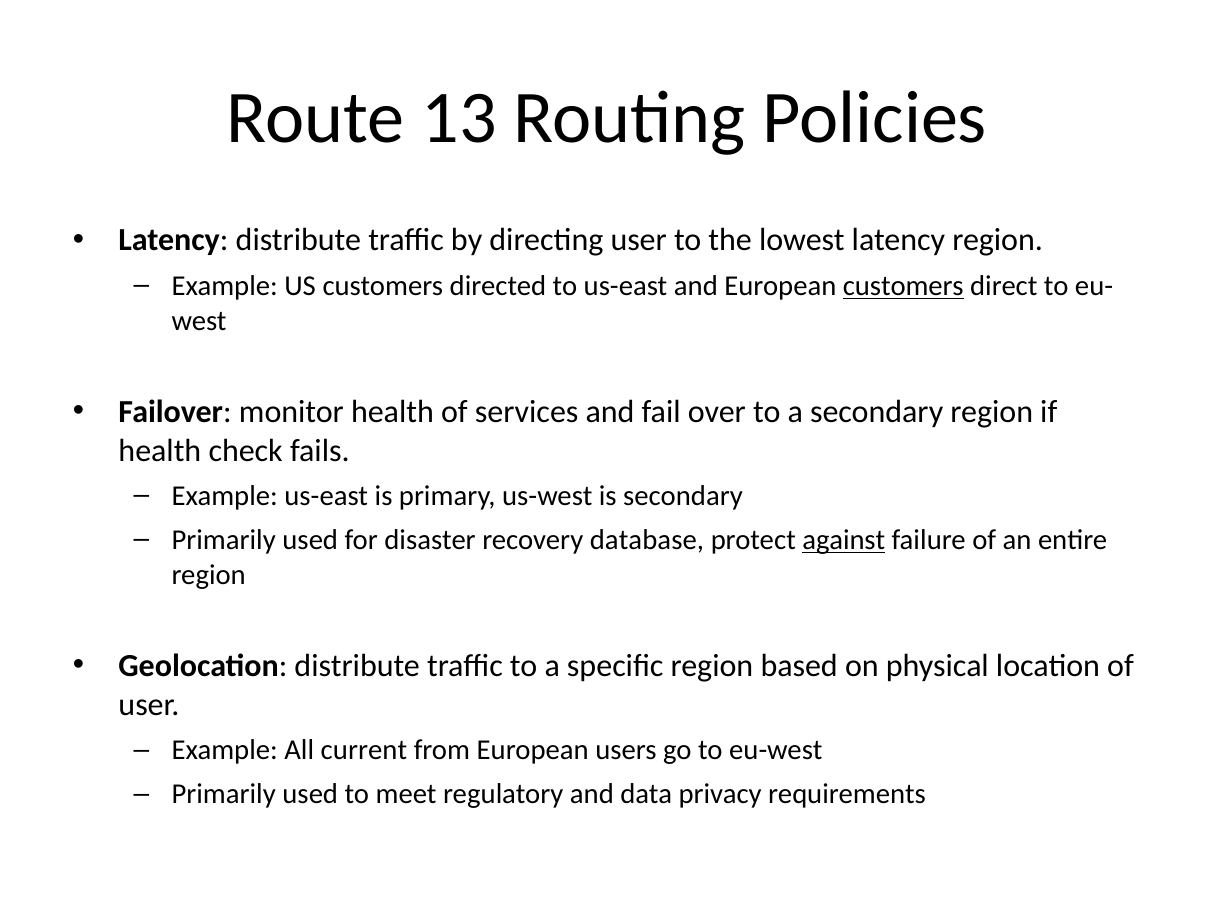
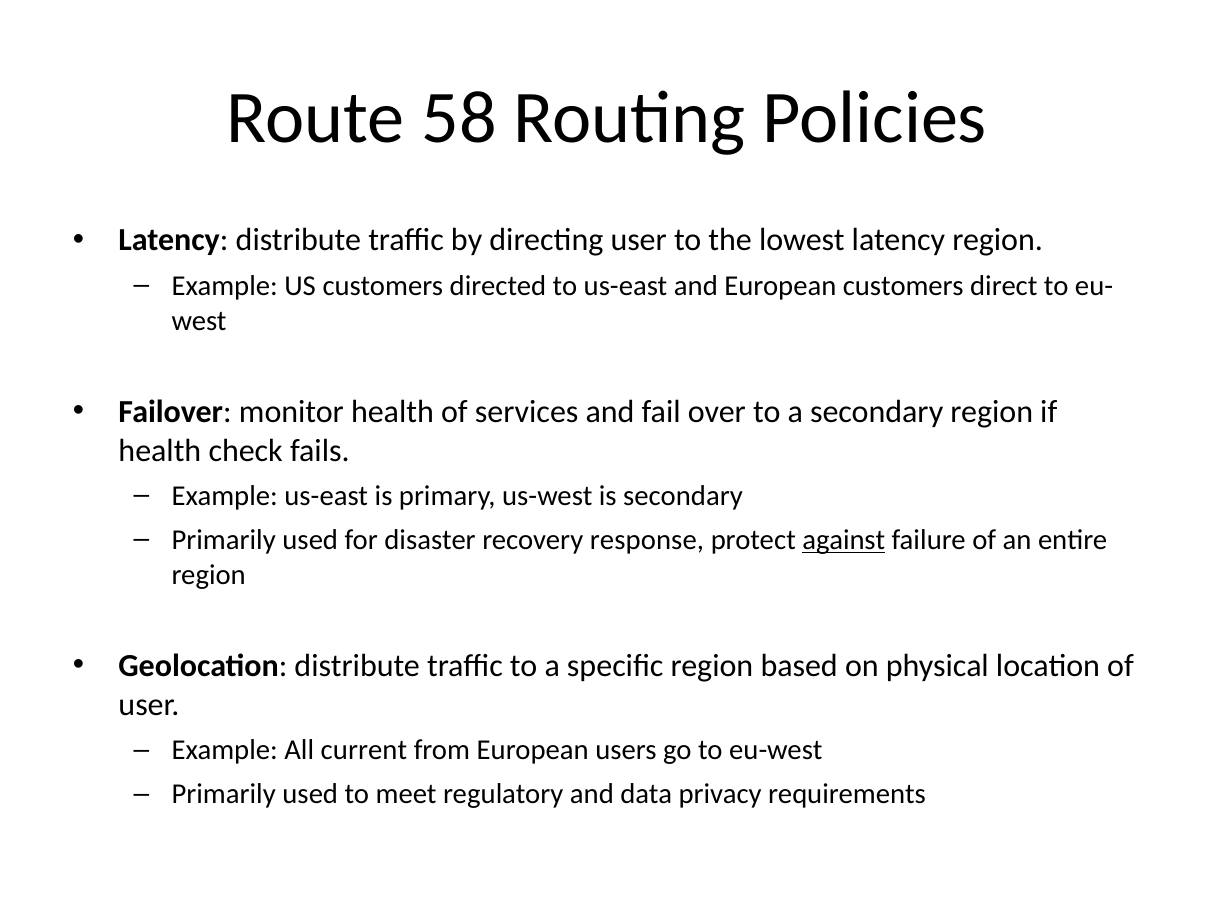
13: 13 -> 58 (459, 118)
customers underline: present -> none (903, 286)
database: database -> response (647, 540)
